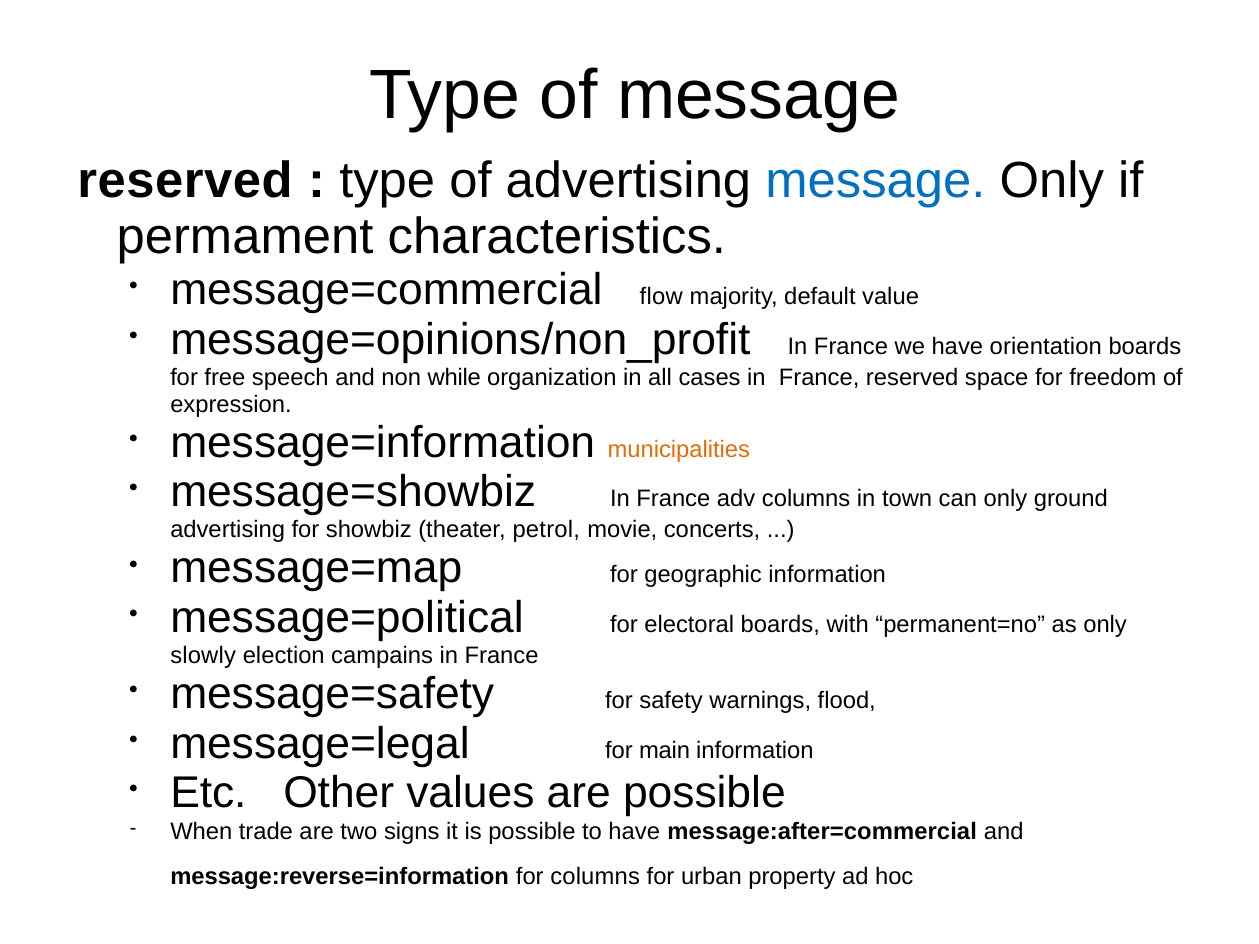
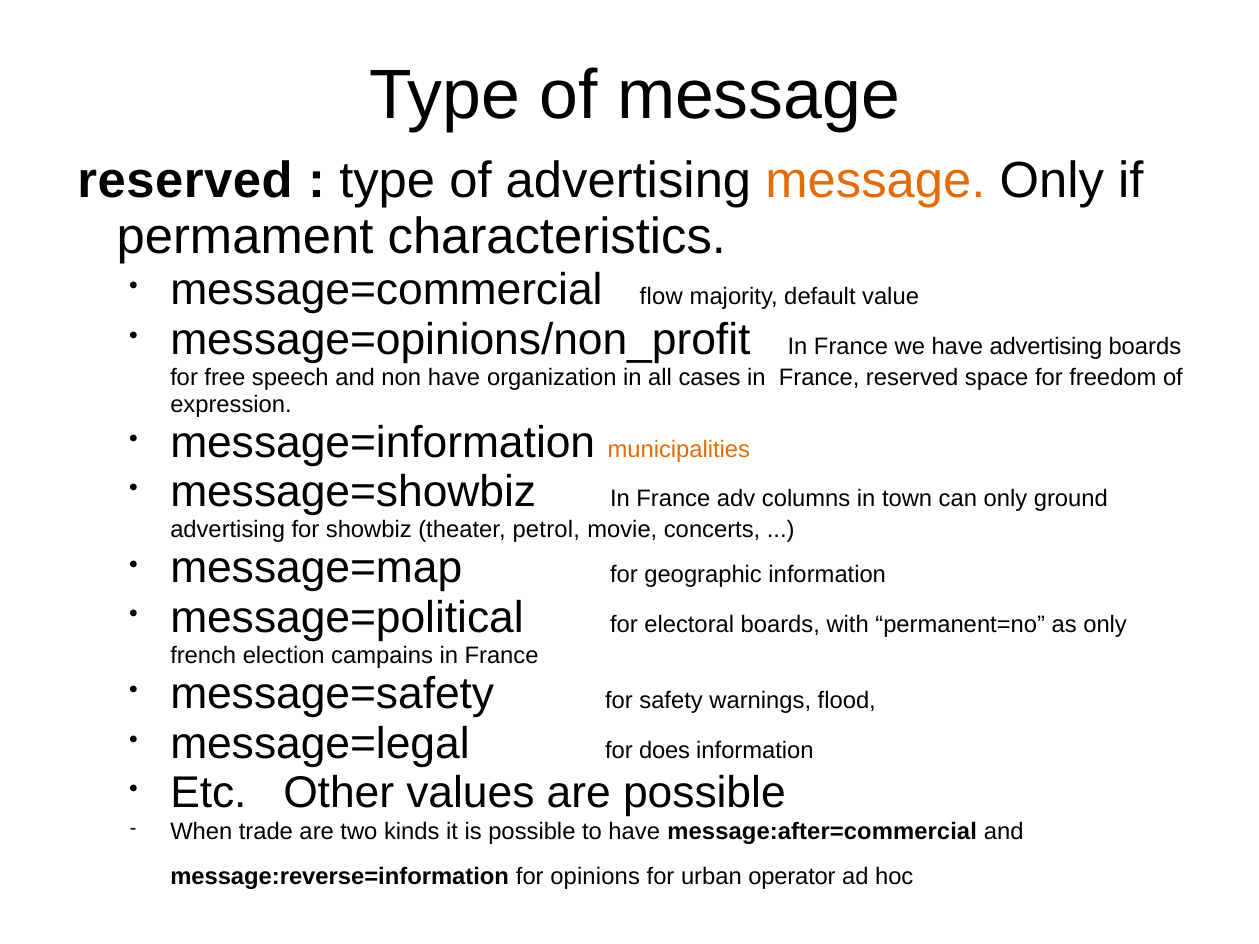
message colour: blue -> orange (875, 181)
have orientation: orientation -> advertising (1046, 347)
non while: while -> have (454, 378)
slowly: slowly -> french (203, 656)
main: main -> does (665, 751)
signs: signs -> kinds (412, 831)
for columns: columns -> opinions (595, 876)
property: property -> operator (792, 876)
